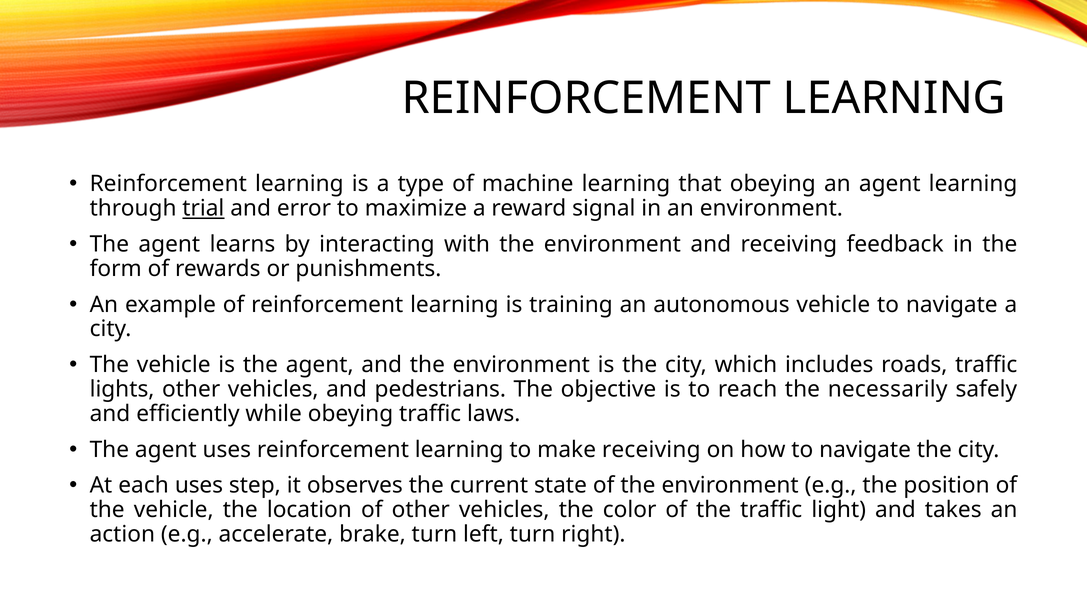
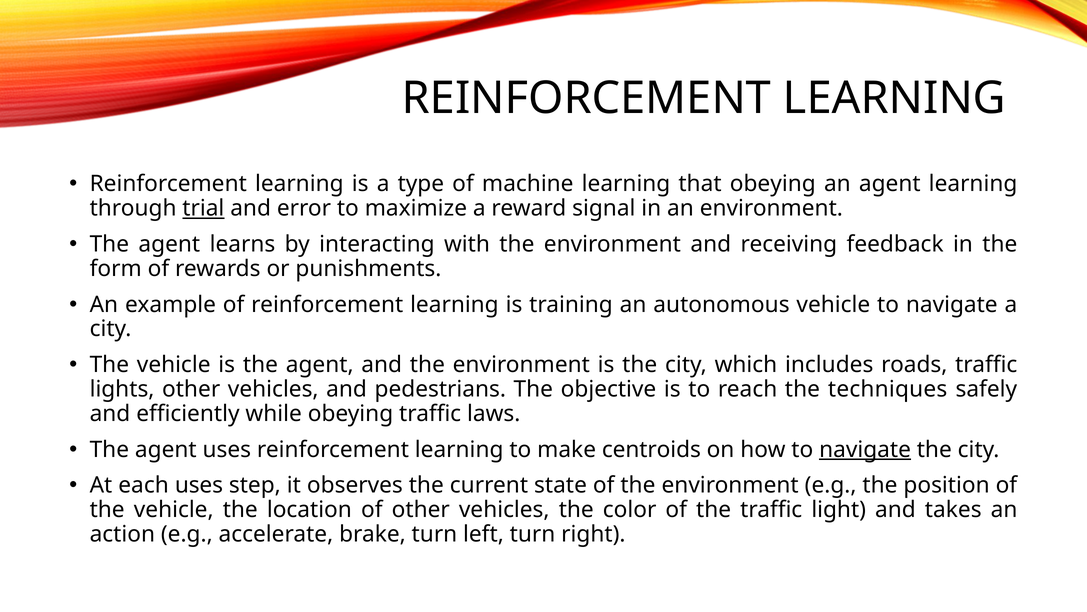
necessarily: necessarily -> techniques (888, 389)
make receiving: receiving -> centroids (651, 449)
navigate underline: none -> present (865, 449)
